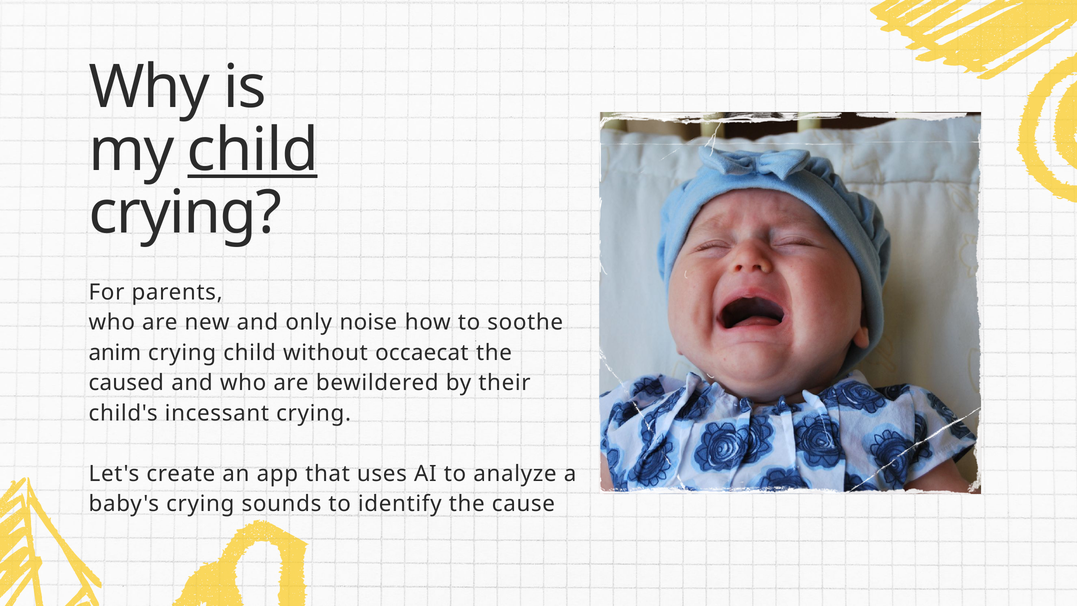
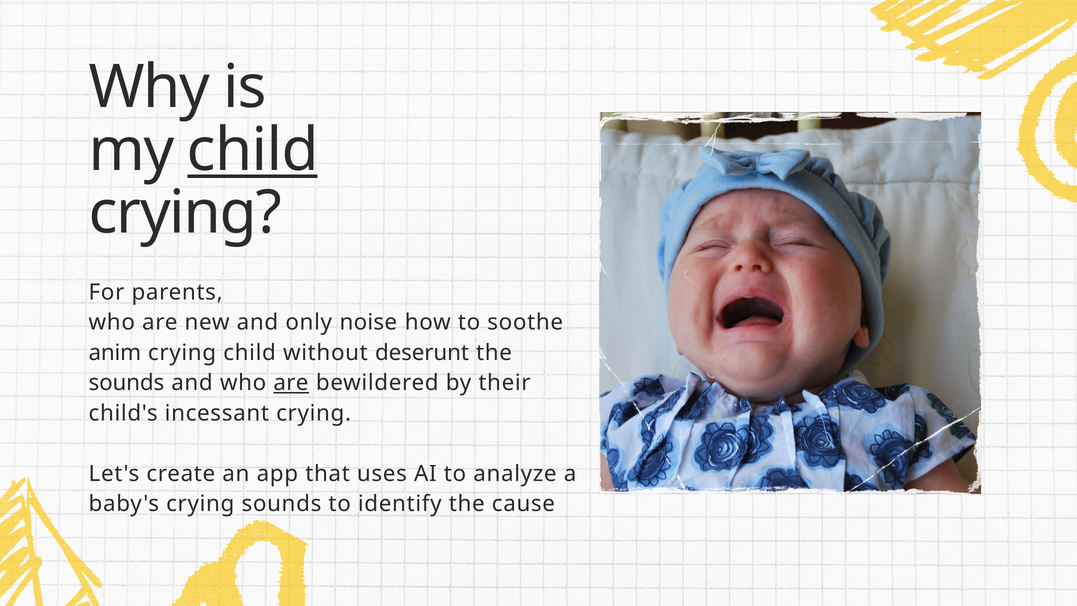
occaecat: occaecat -> deserunt (422, 353)
caused: caused -> sounds (126, 383)
are underline: none -> present (291, 383)
